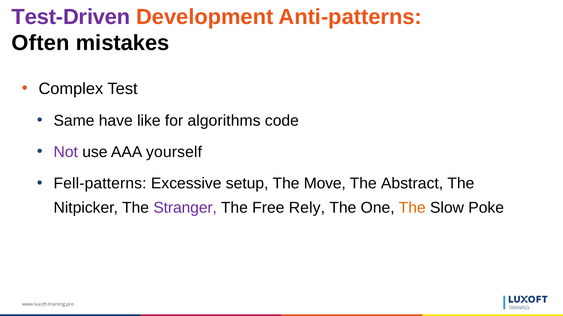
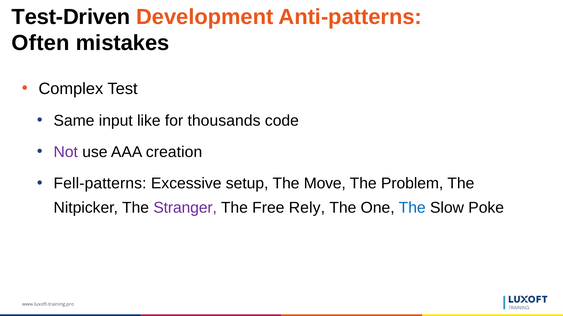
Test-Driven colour: purple -> black (71, 17)
have: have -> input (116, 121)
algorithms: algorithms -> thousands (224, 121)
yourself: yourself -> creation (174, 152)
Abstract: Abstract -> Problem (412, 184)
The colour: orange -> blue (412, 208)
